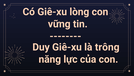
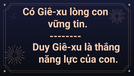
trông: trông -> thắng (107, 47)
